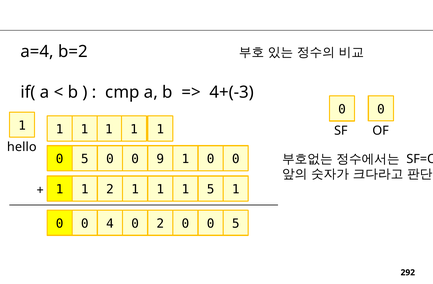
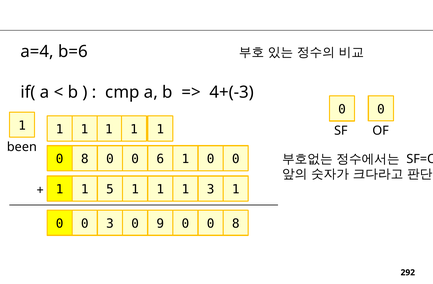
b=2: b=2 -> b=6 (73, 52)
hello: hello -> been (22, 147)
5: 5 -> 8 (85, 159)
9: 9 -> 6 (160, 159)
1 2: 2 -> 5 (110, 190)
1 5: 5 -> 3 (211, 190)
0 4: 4 -> 3 (110, 224)
0 2: 2 -> 9 (160, 224)
0 0 5: 5 -> 8 (236, 224)
